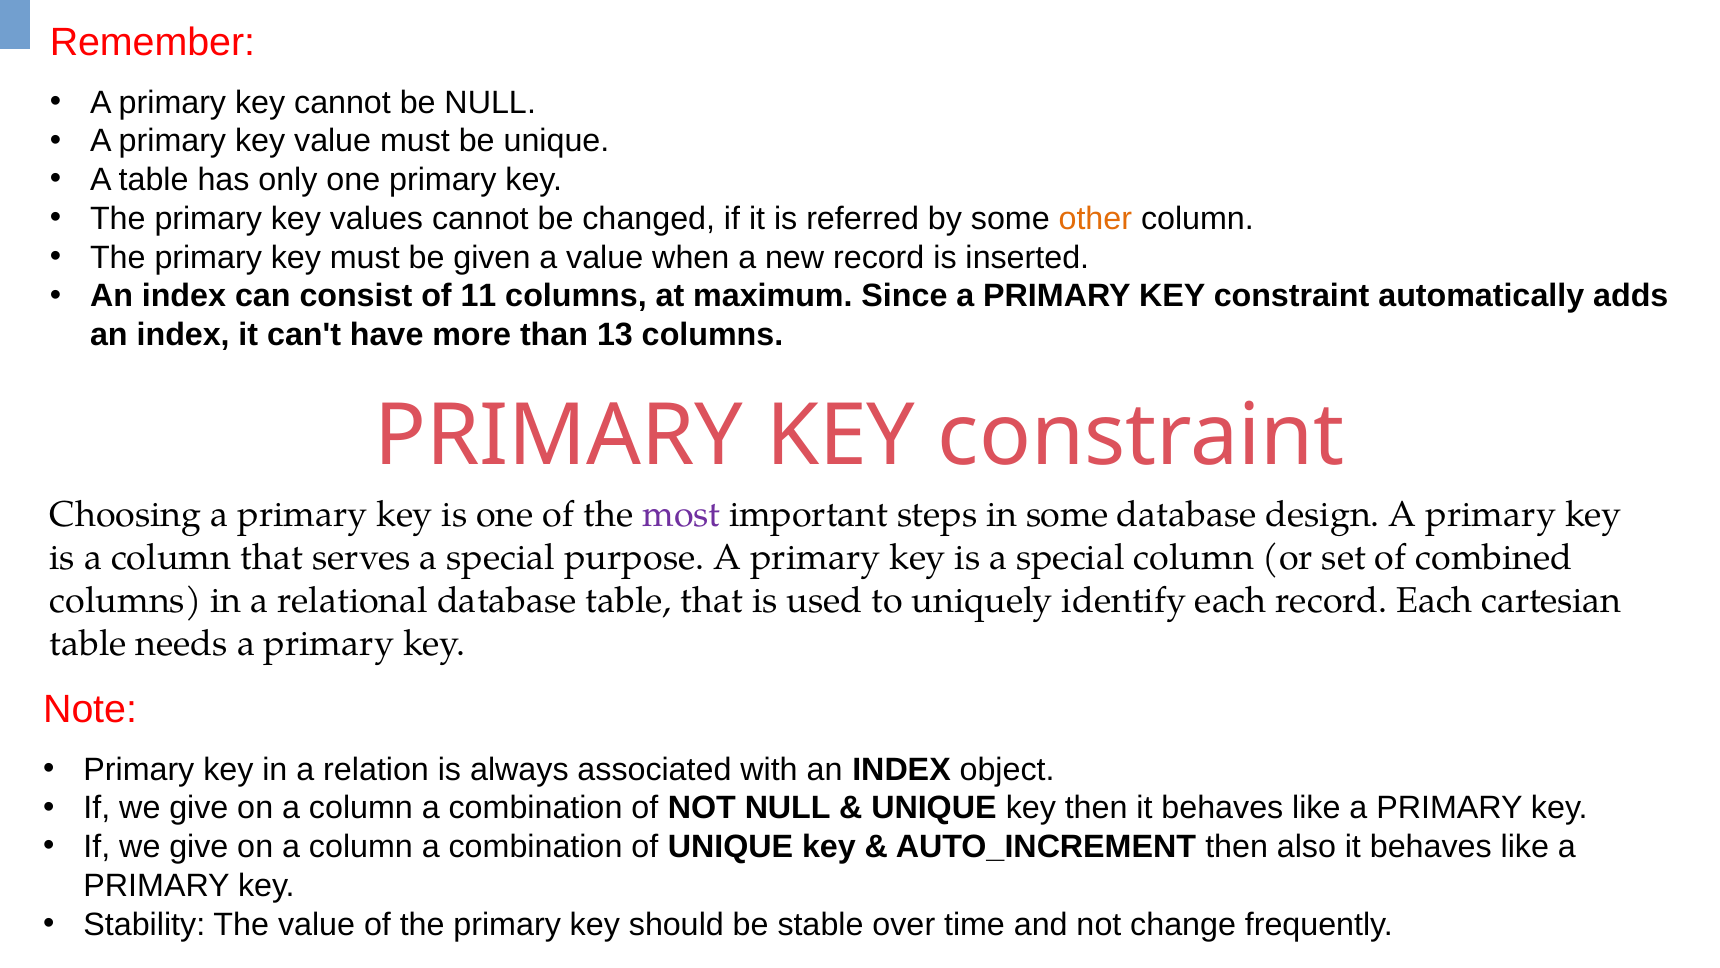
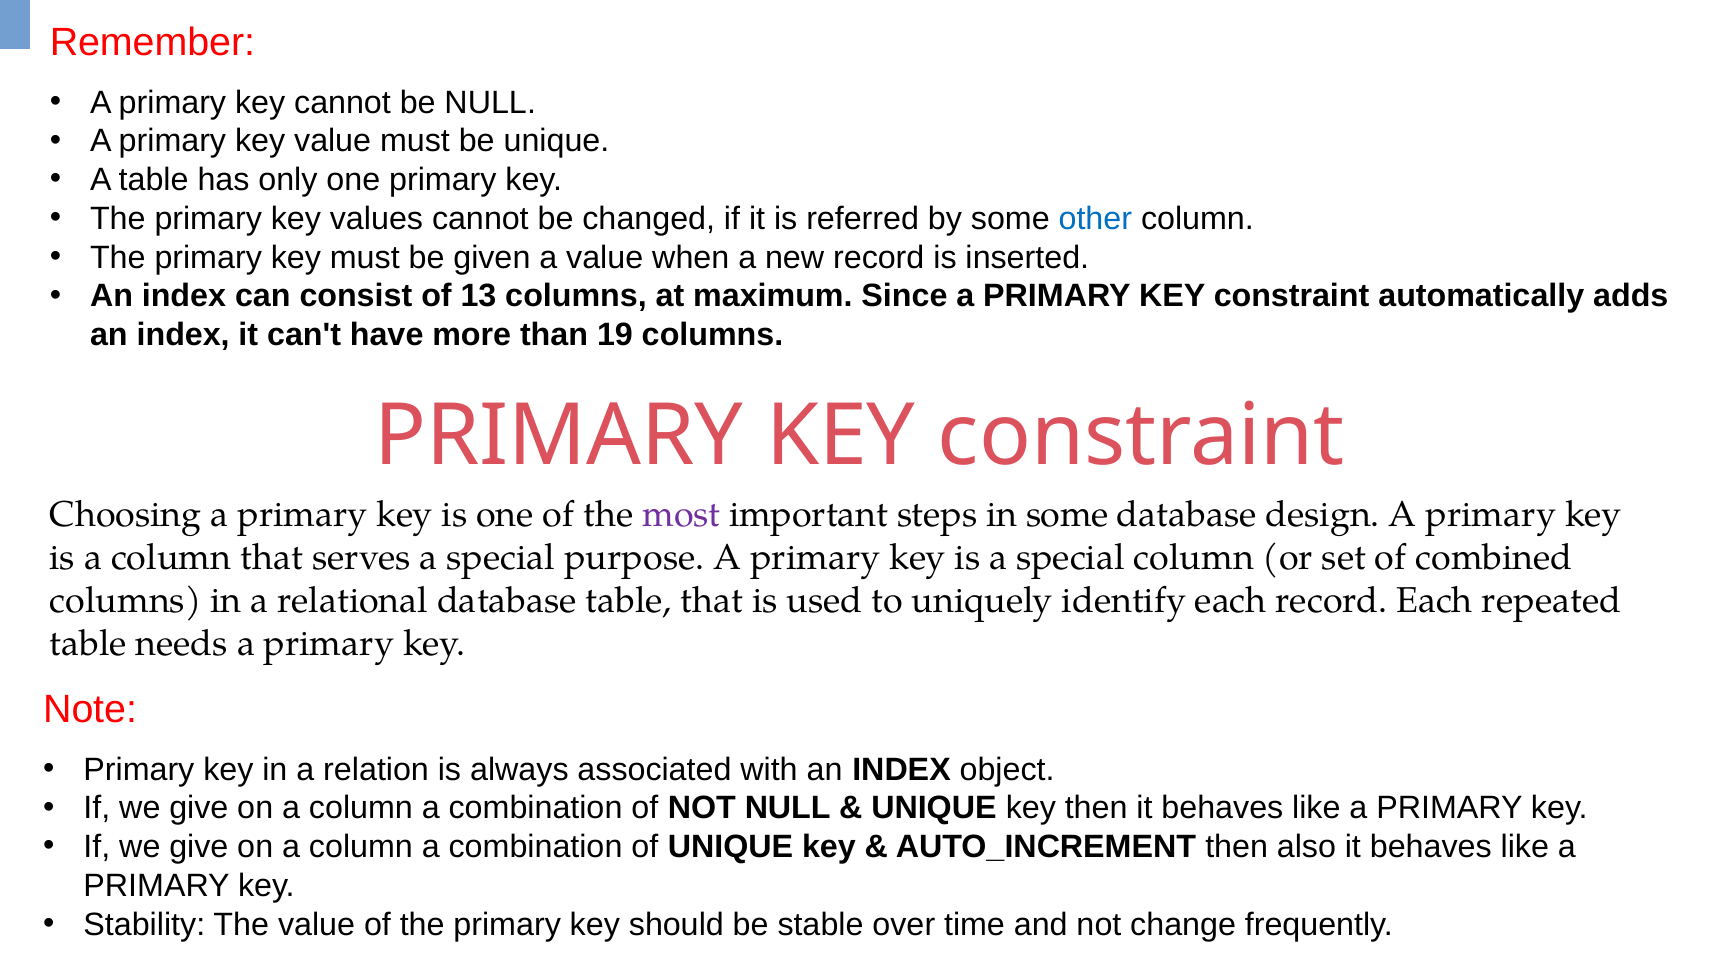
other colour: orange -> blue (1095, 219)
11: 11 -> 13 (478, 296)
13: 13 -> 19 (615, 335)
cartesian: cartesian -> repeated (1552, 600)
